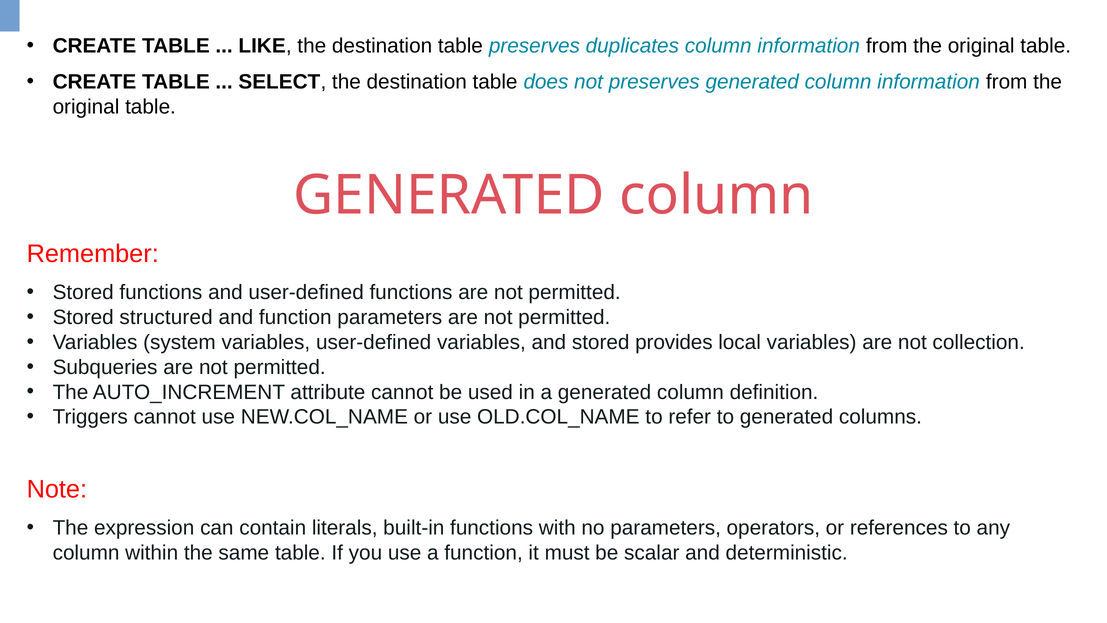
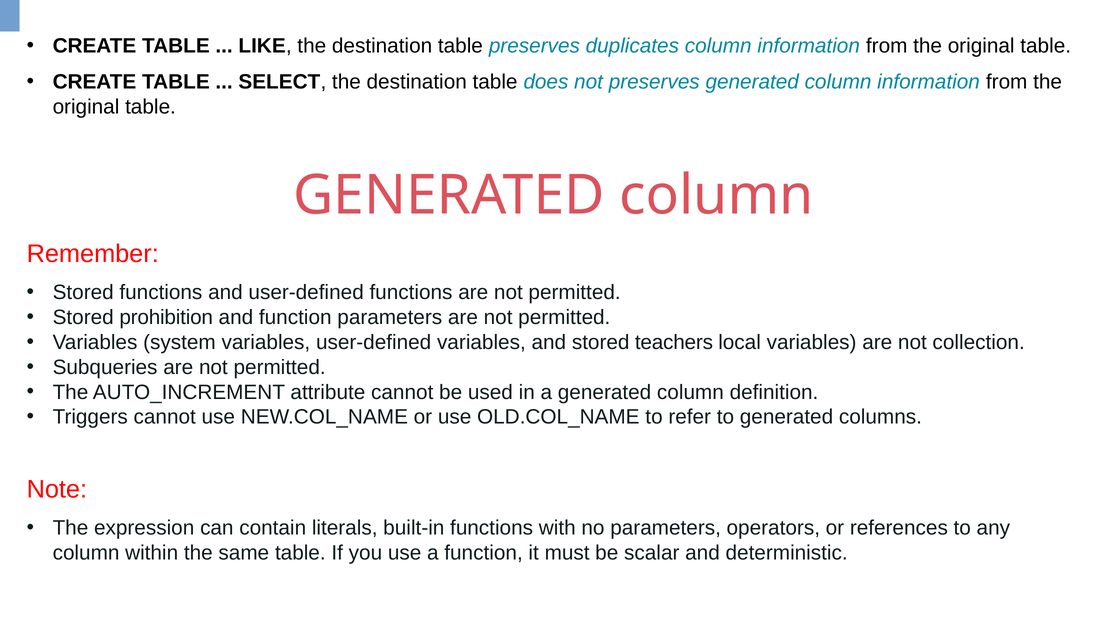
structured: structured -> prohibition (166, 317)
provides: provides -> teachers (674, 342)
